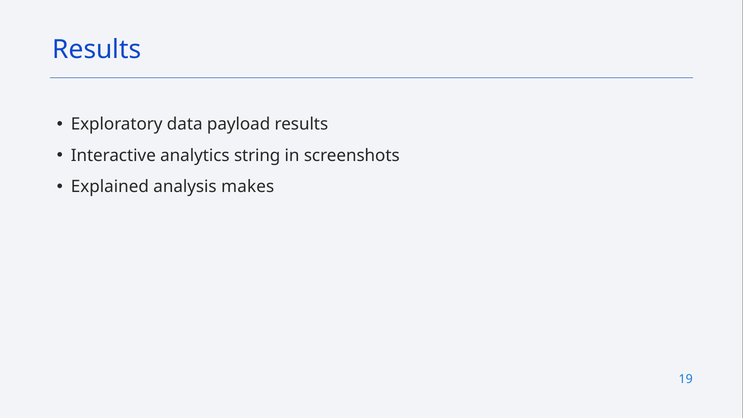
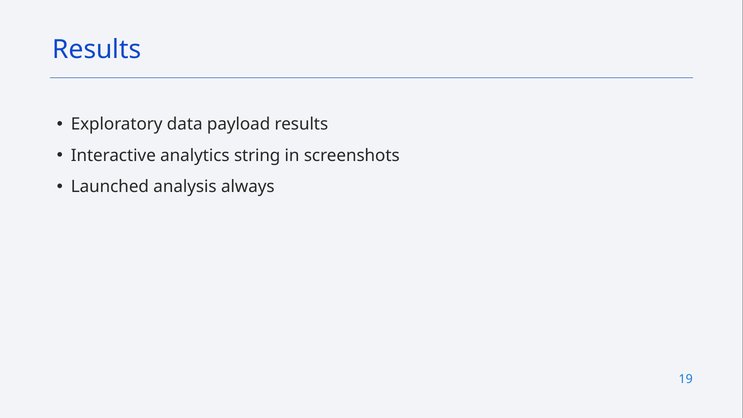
Explained: Explained -> Launched (110, 187)
makes: makes -> always (248, 187)
